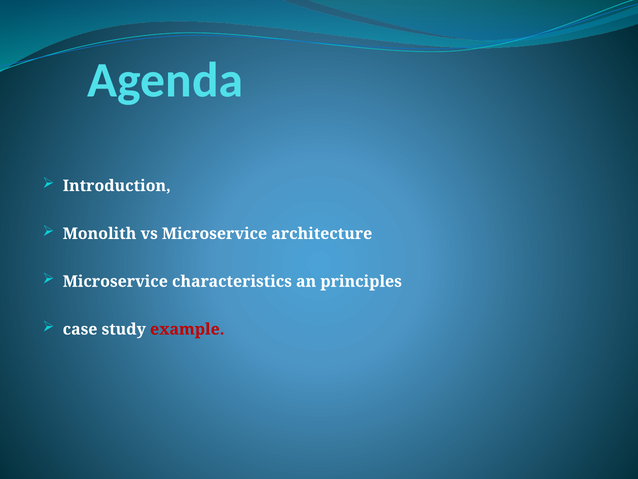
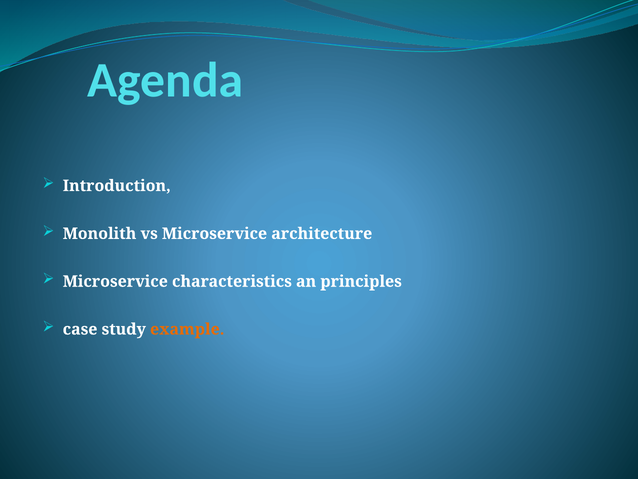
example colour: red -> orange (187, 329)
